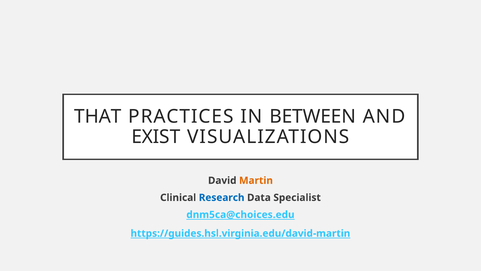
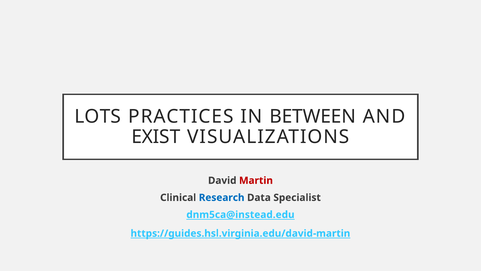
THAT: THAT -> LOTS (98, 116)
Martin colour: orange -> red (256, 180)
dnm5ca@choices.edu: dnm5ca@choices.edu -> dnm5ca@instead.edu (240, 214)
